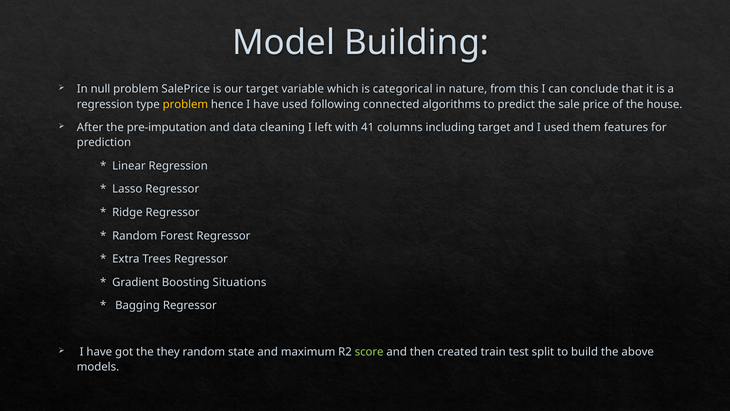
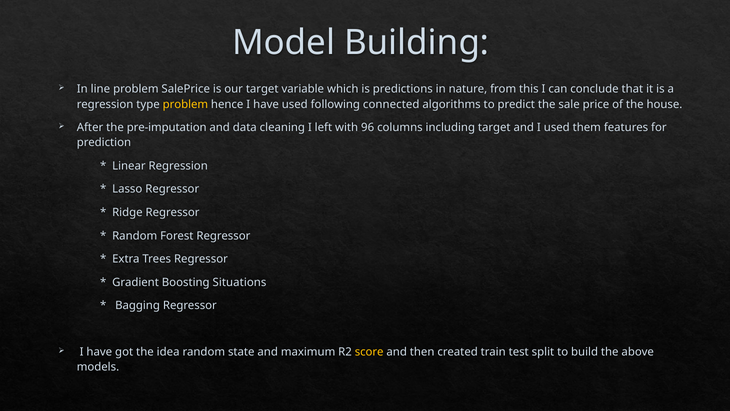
null: null -> line (100, 89)
categorical: categorical -> predictions (403, 89)
41: 41 -> 96 (368, 127)
they: they -> idea (168, 352)
score colour: light green -> yellow (369, 352)
